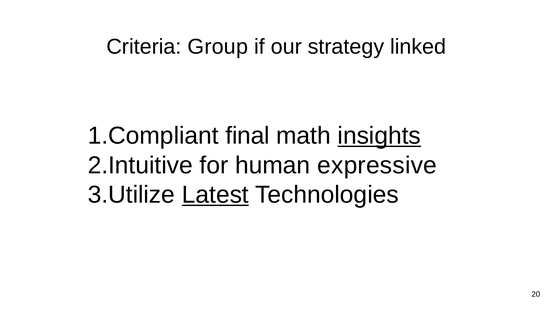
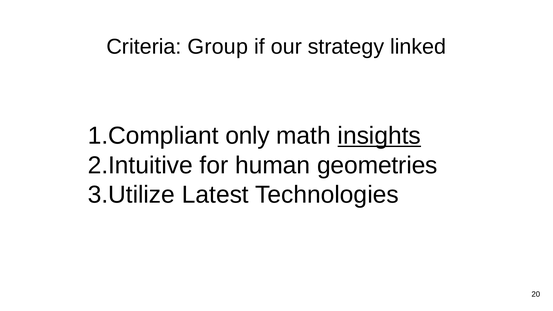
final: final -> only (248, 136)
expressive: expressive -> geometries (377, 165)
Latest underline: present -> none (215, 195)
